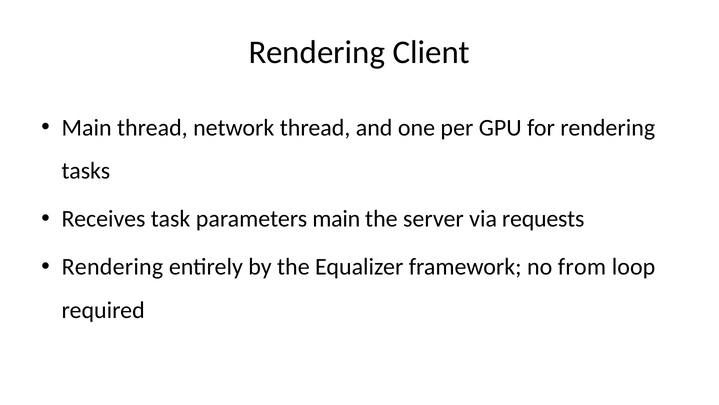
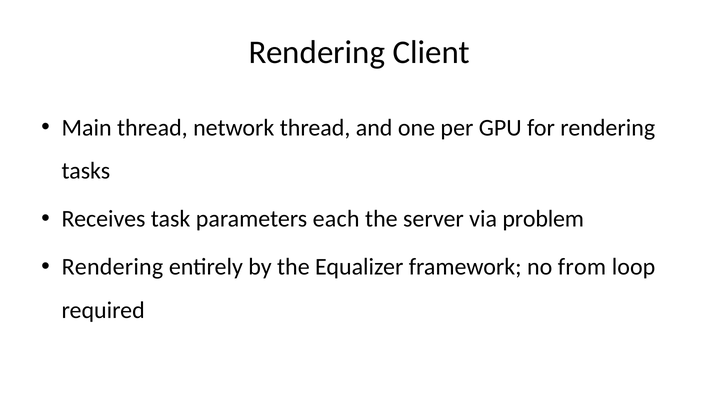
parameters main: main -> each (336, 219)
requests: requests -> problem (543, 219)
